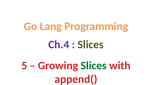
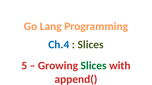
Ch.4 colour: purple -> blue (59, 45)
